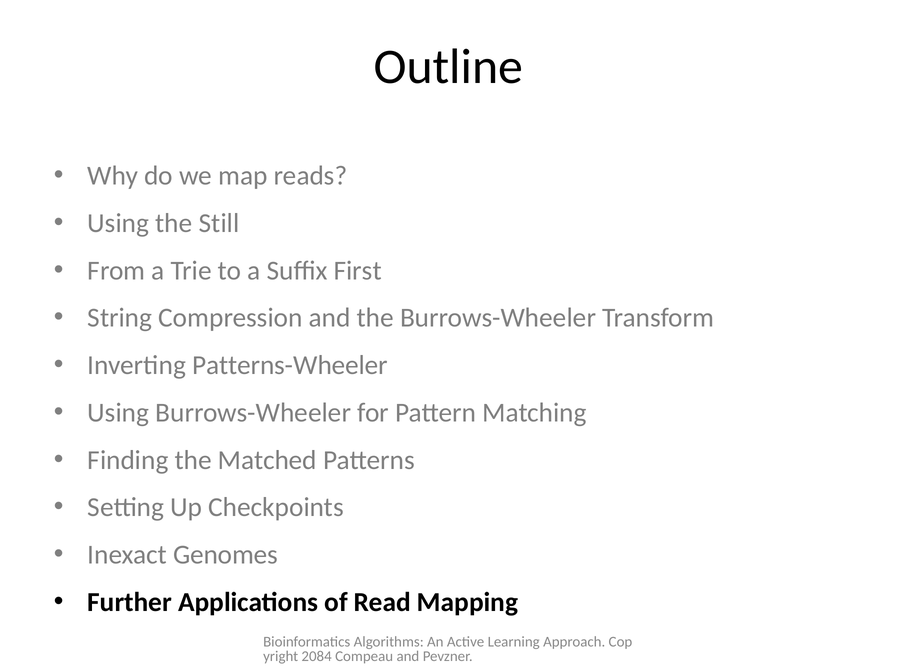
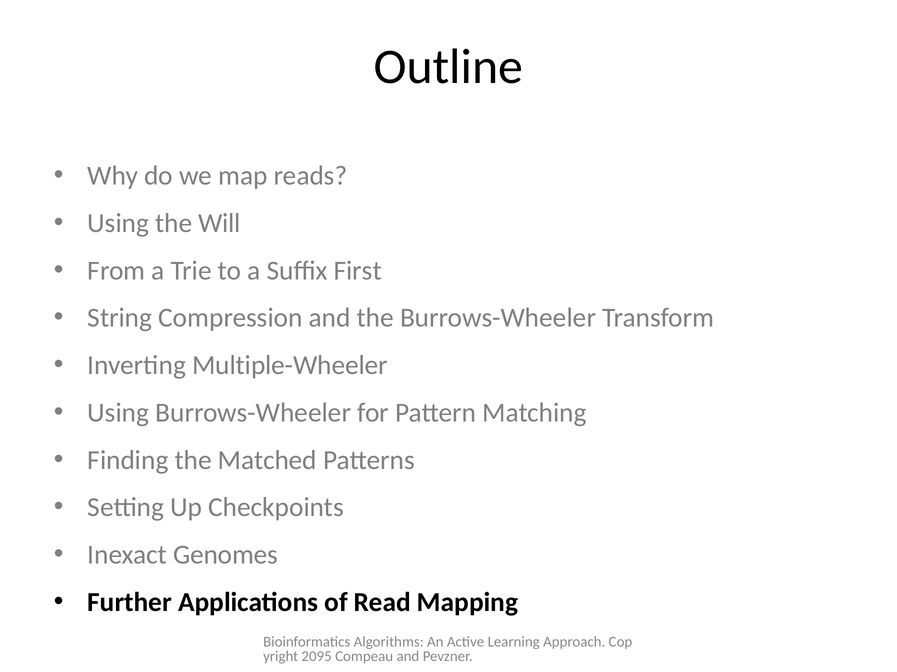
Still: Still -> Will (219, 223)
Patterns-Wheeler: Patterns-Wheeler -> Multiple-Wheeler (290, 366)
2084: 2084 -> 2095 (317, 657)
